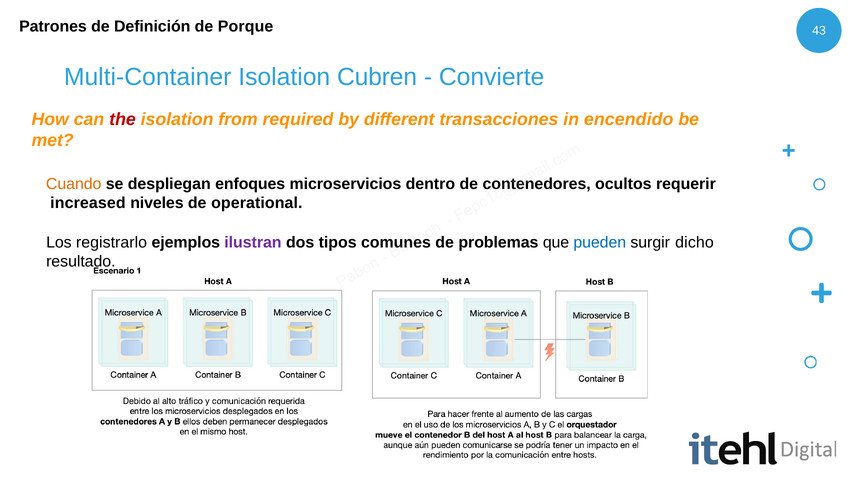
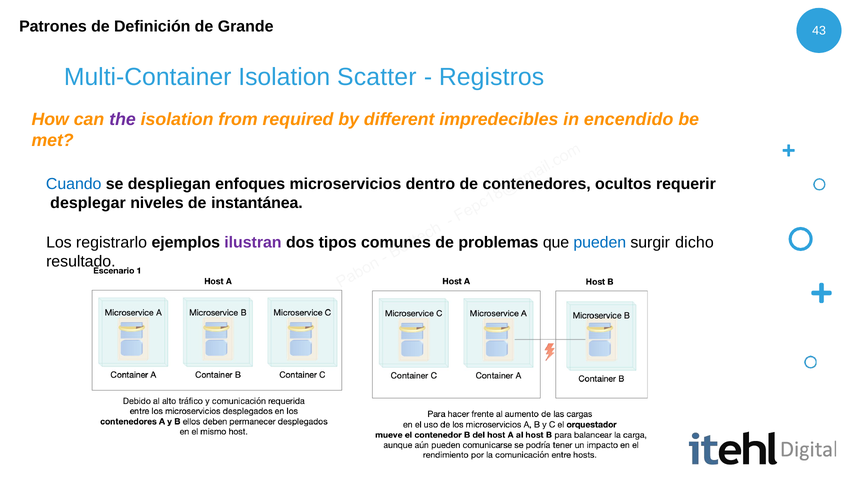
Porque: Porque -> Grande (246, 27)
Cubren: Cubren -> Scatter (377, 77)
Convierte: Convierte -> Registros (492, 77)
the colour: red -> purple (123, 119)
transacciones: transacciones -> impredecibles (499, 119)
Cuando colour: orange -> blue (74, 184)
increased: increased -> desplegar (88, 203)
operational: operational -> instantánea (257, 203)
